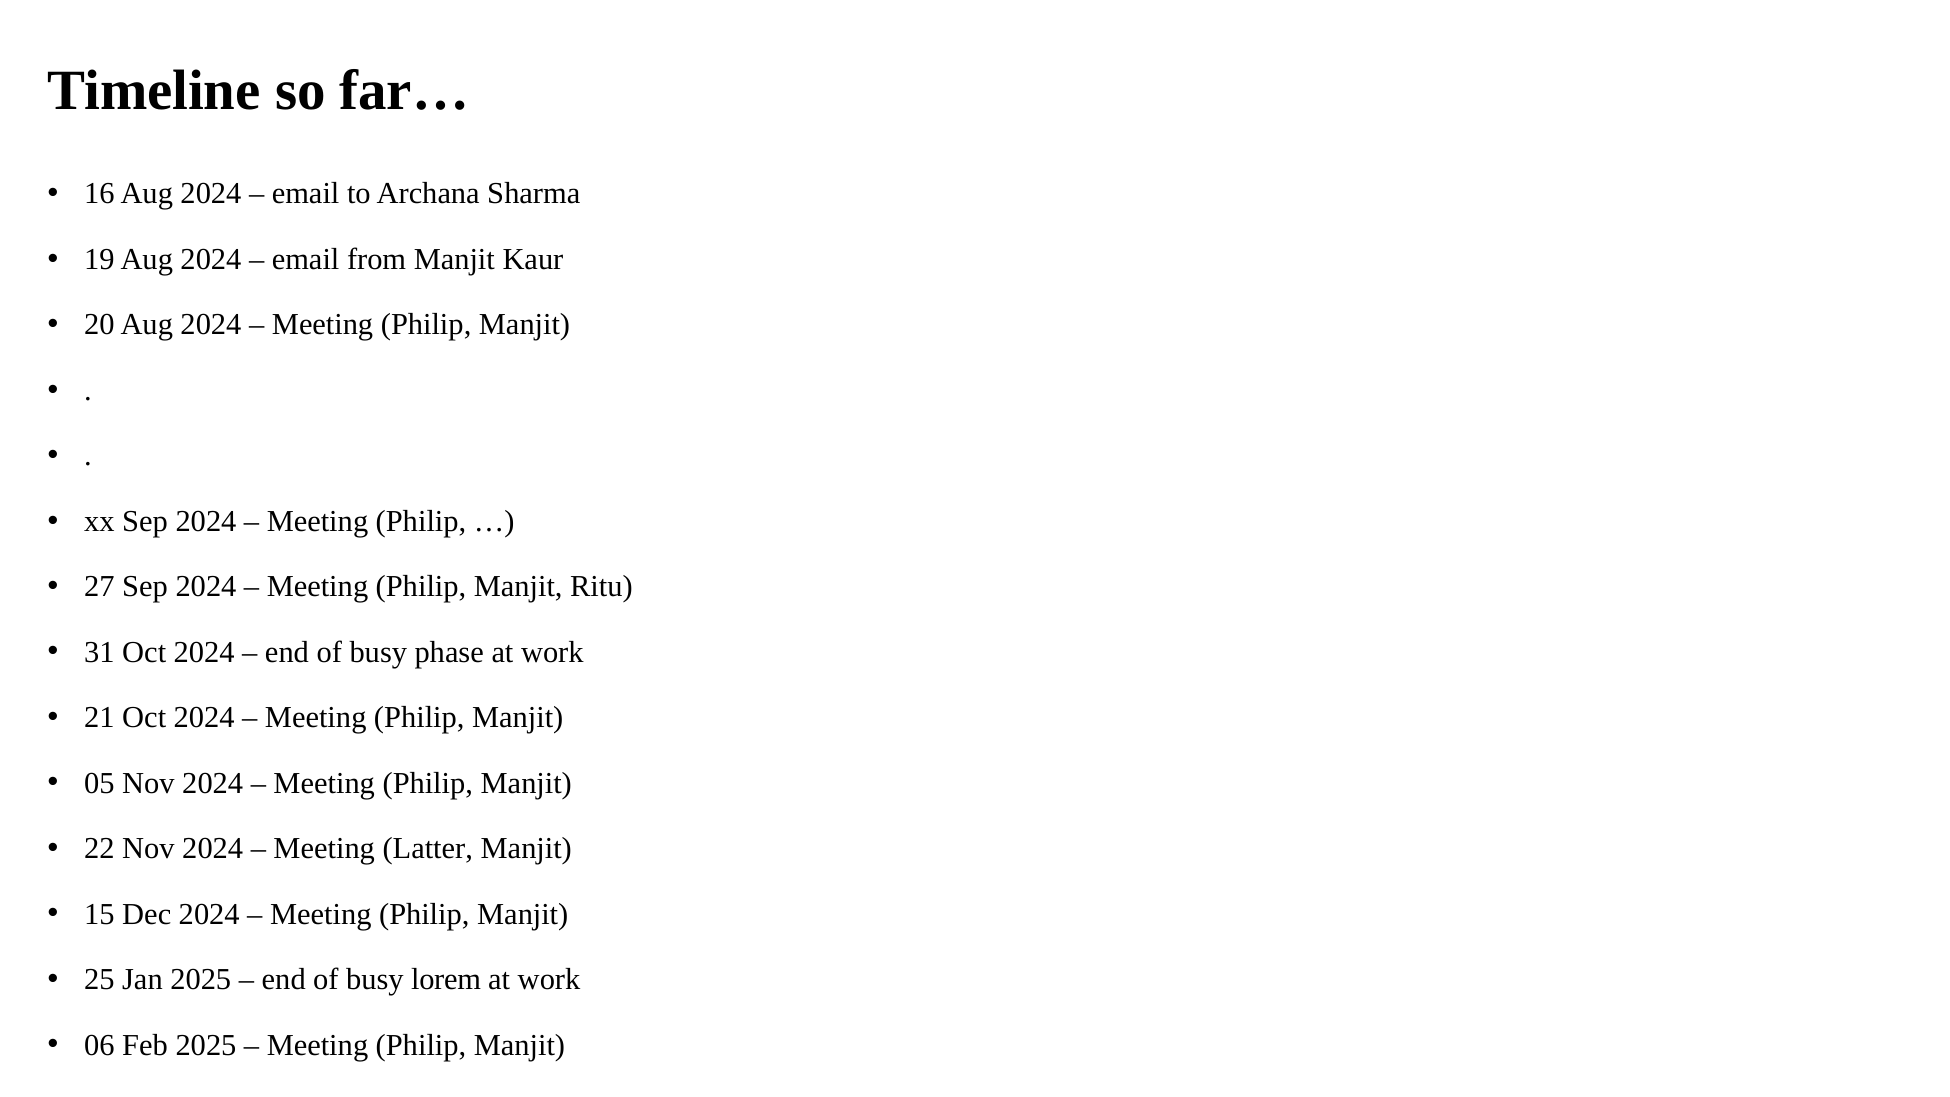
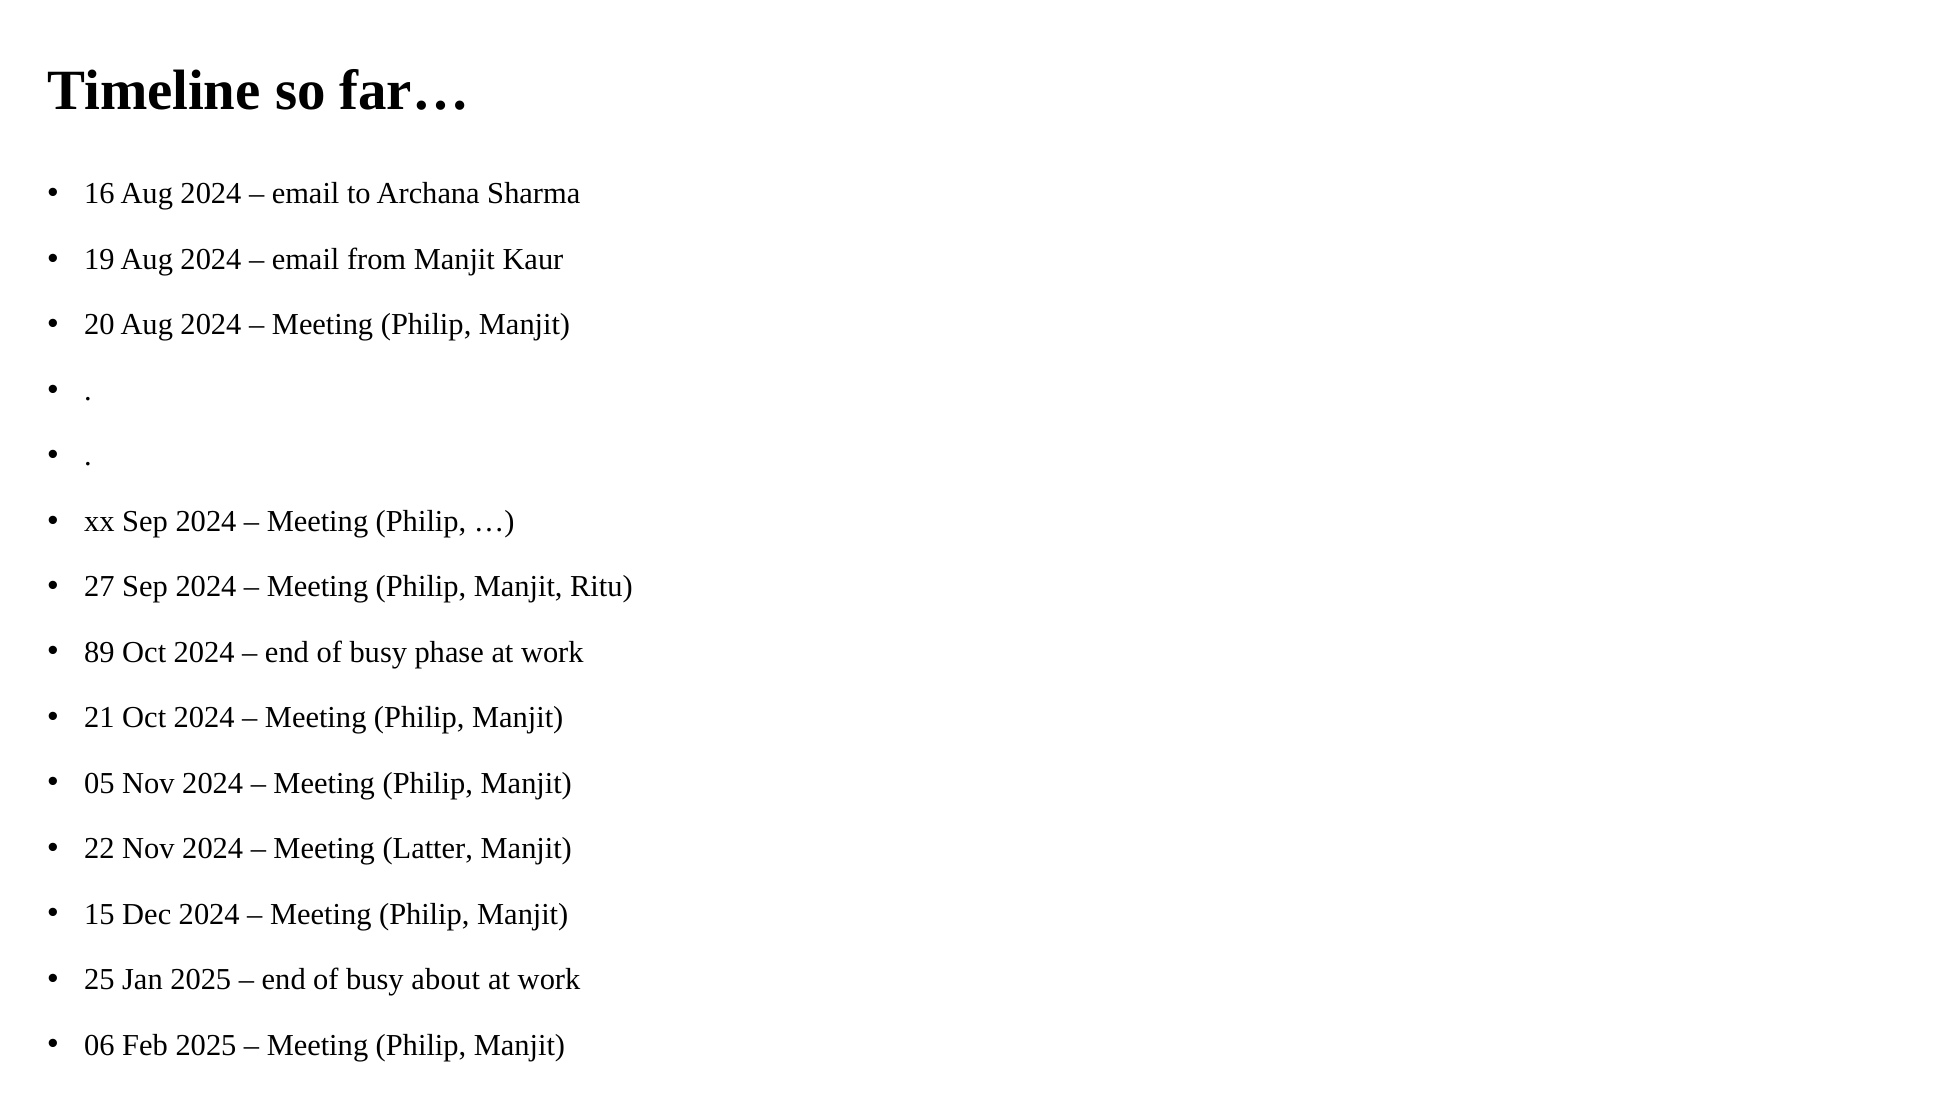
31: 31 -> 89 (99, 652)
lorem: lorem -> about (446, 979)
